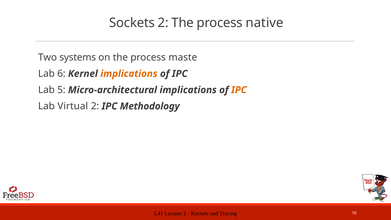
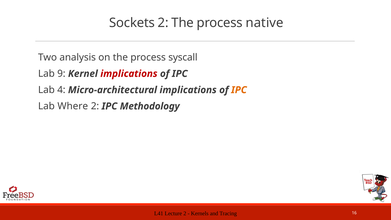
systems: systems -> analysis (78, 57)
maste: maste -> syscall (183, 57)
6: 6 -> 9 (61, 74)
implications colour: orange -> red (129, 74)
5: 5 -> 4 (61, 90)
Virtual: Virtual -> Where (73, 106)
